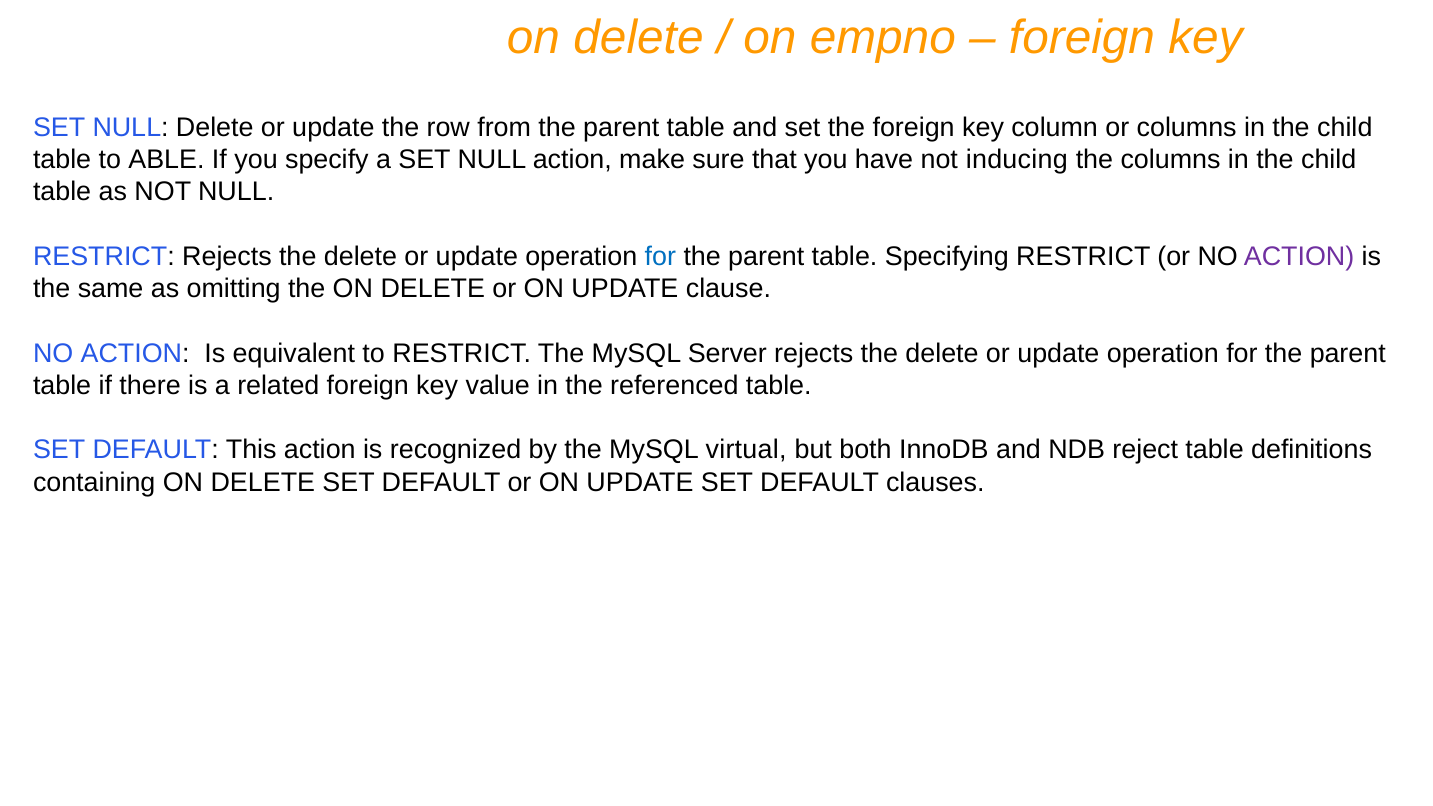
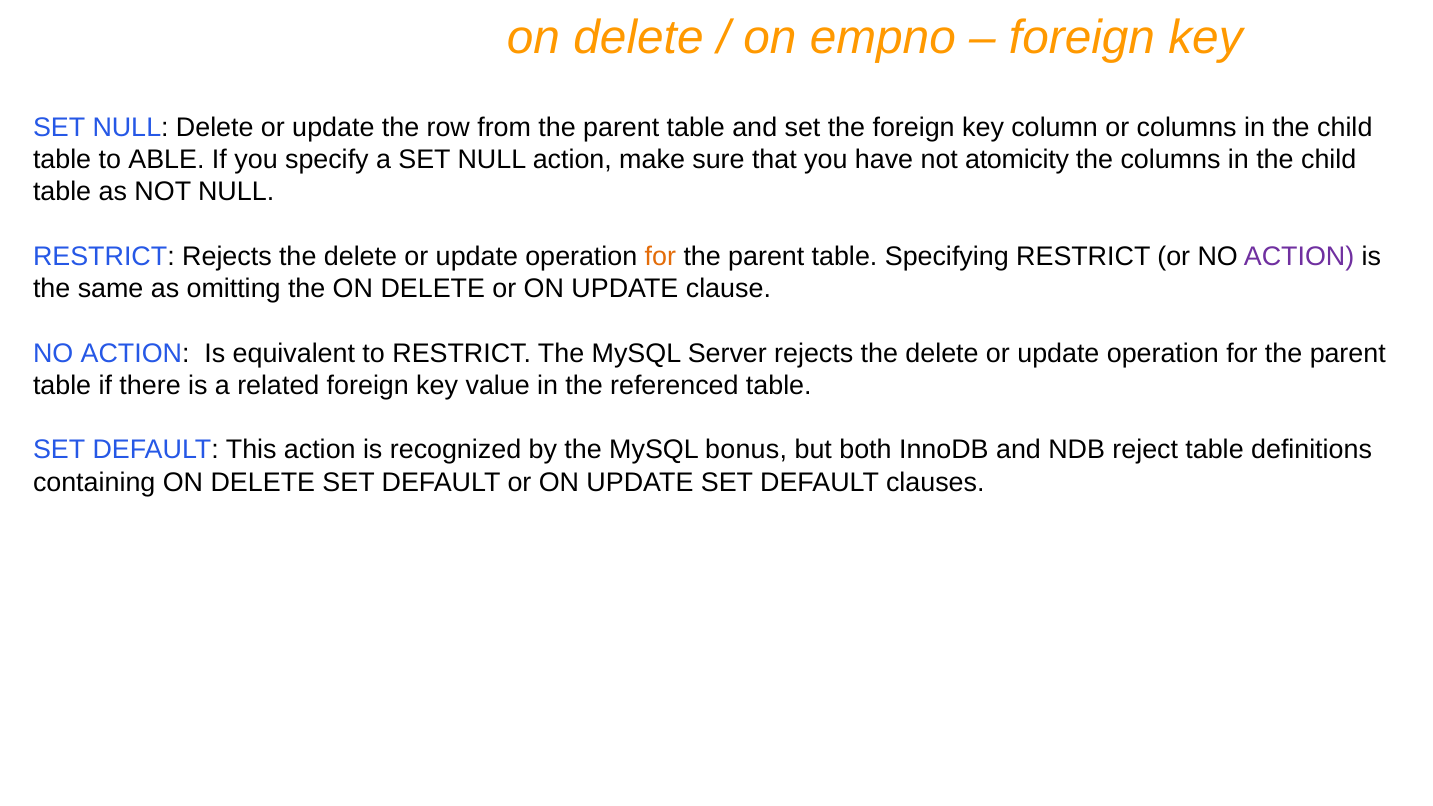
inducing: inducing -> atomicity (1017, 160)
for colour: blue -> orange (660, 257)
virtual: virtual -> bonus (746, 450)
